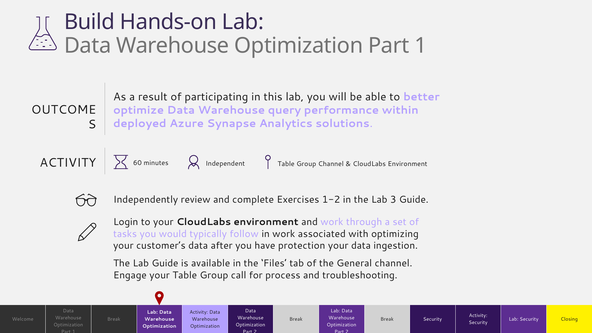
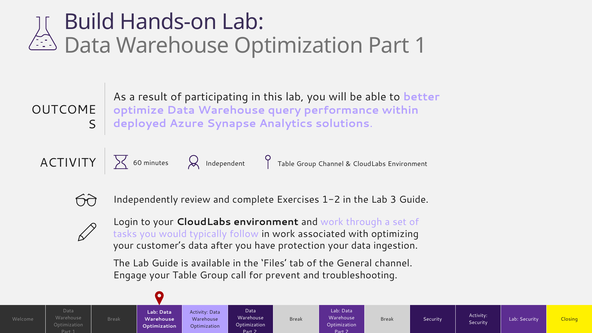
process: process -> prevent (283, 275)
